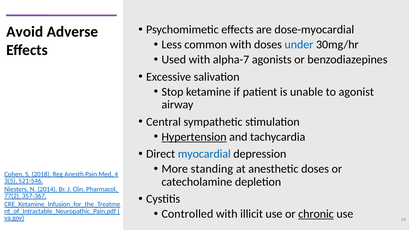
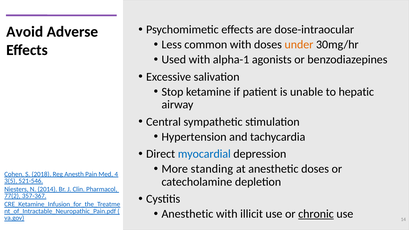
dose-myocardial: dose-myocardial -> dose-intraocular (314, 30)
under colour: blue -> orange (299, 45)
alpha-7: alpha-7 -> alpha-1 (231, 60)
agonist: agonist -> hepatic (356, 92)
Hypertension underline: present -> none (194, 137)
Controlled: Controlled -> Anesthetic (187, 214)
